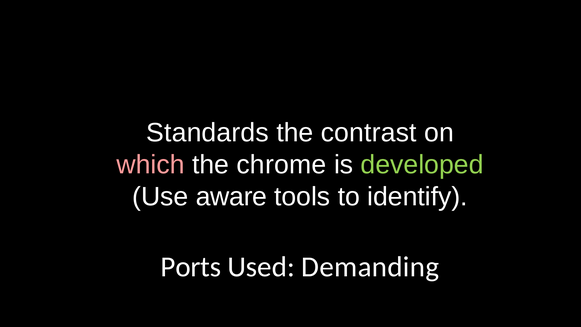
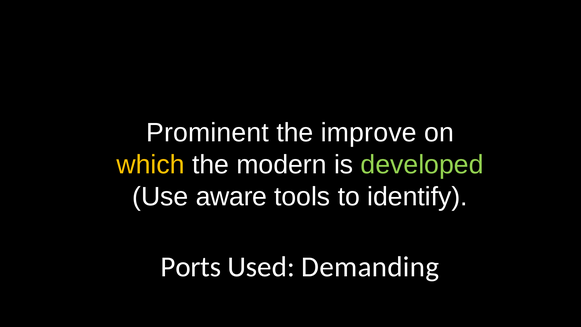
Standards: Standards -> Prominent (208, 133)
contrast: contrast -> improve (369, 133)
which colour: pink -> yellow (151, 165)
chrome: chrome -> modern (282, 165)
